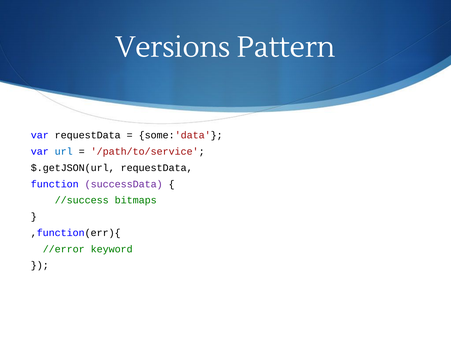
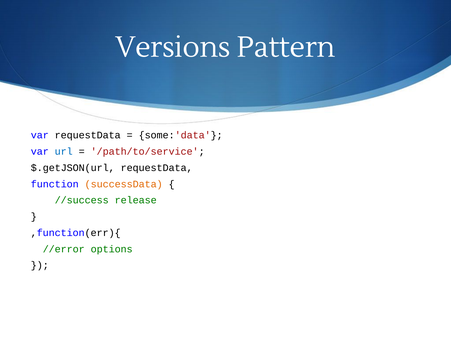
successData colour: purple -> orange (124, 184)
bitmaps: bitmaps -> release (136, 200)
keyword: keyword -> options (112, 249)
